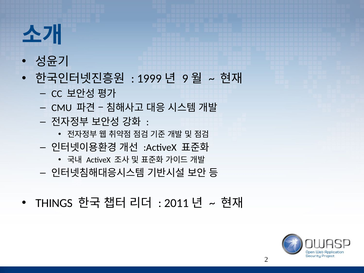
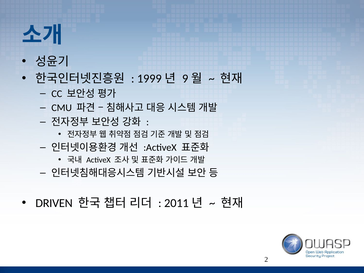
THINGS: THINGS -> DRIVEN (54, 203)
